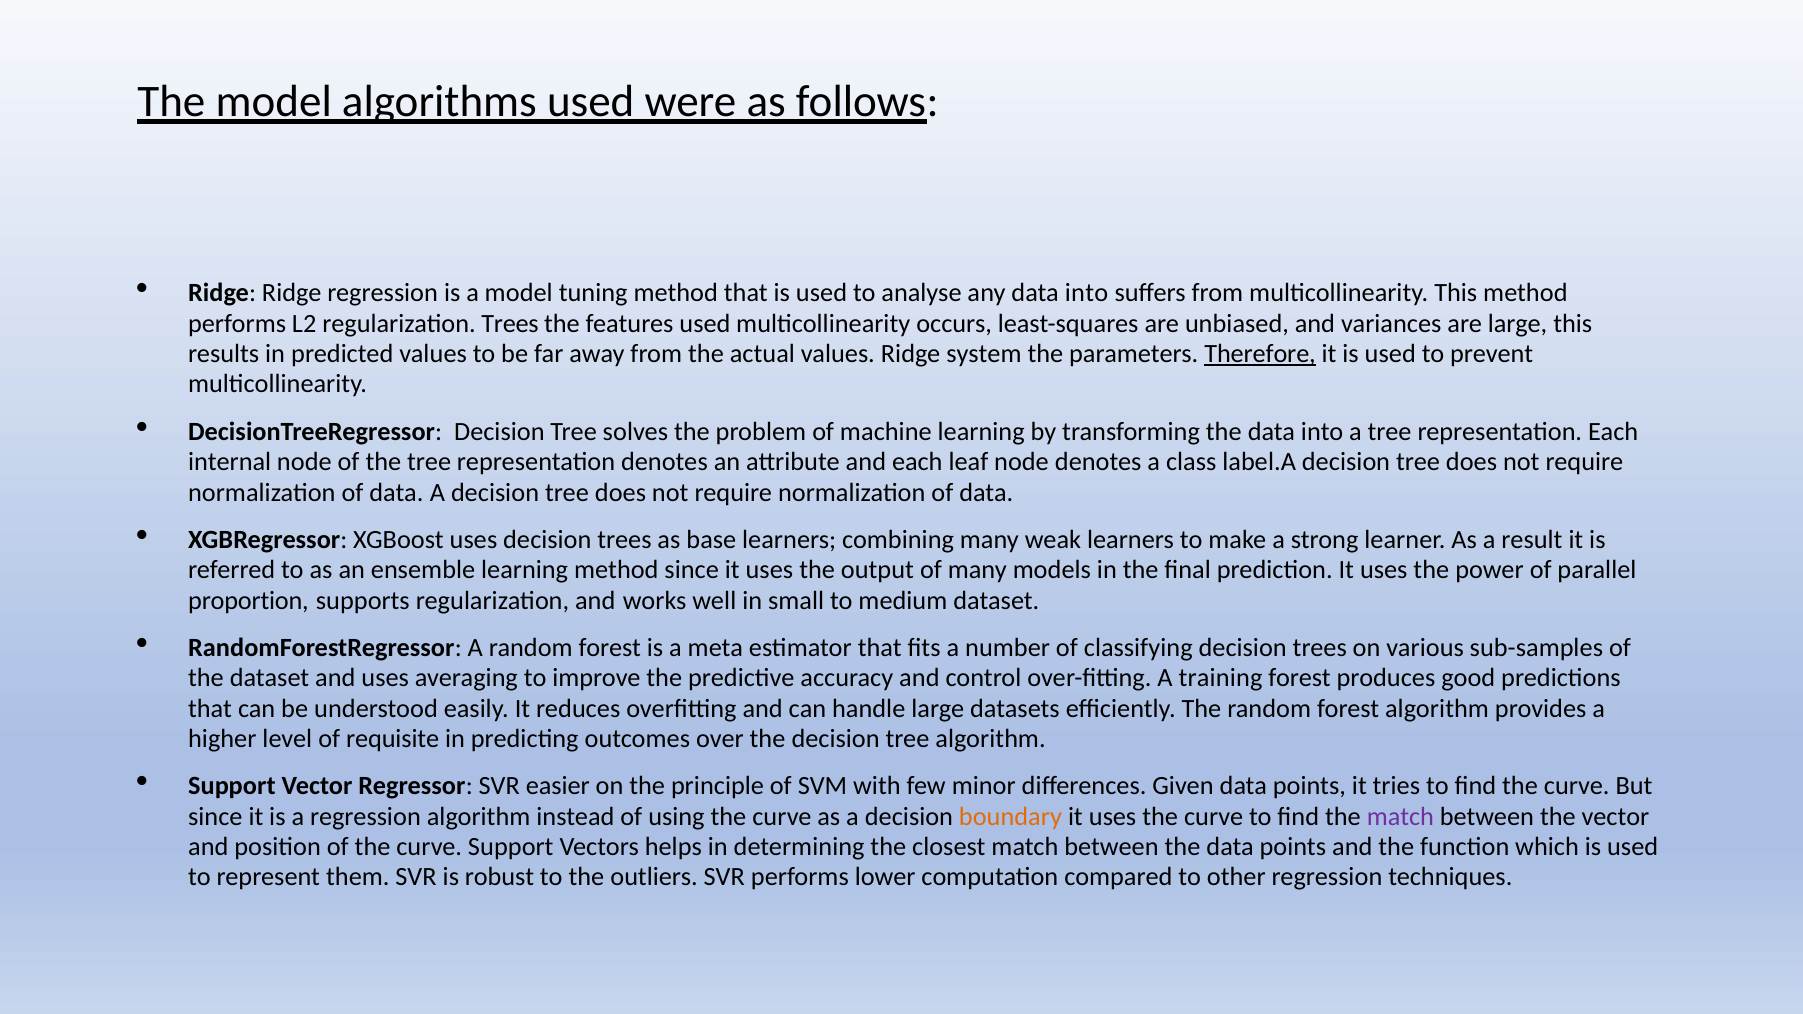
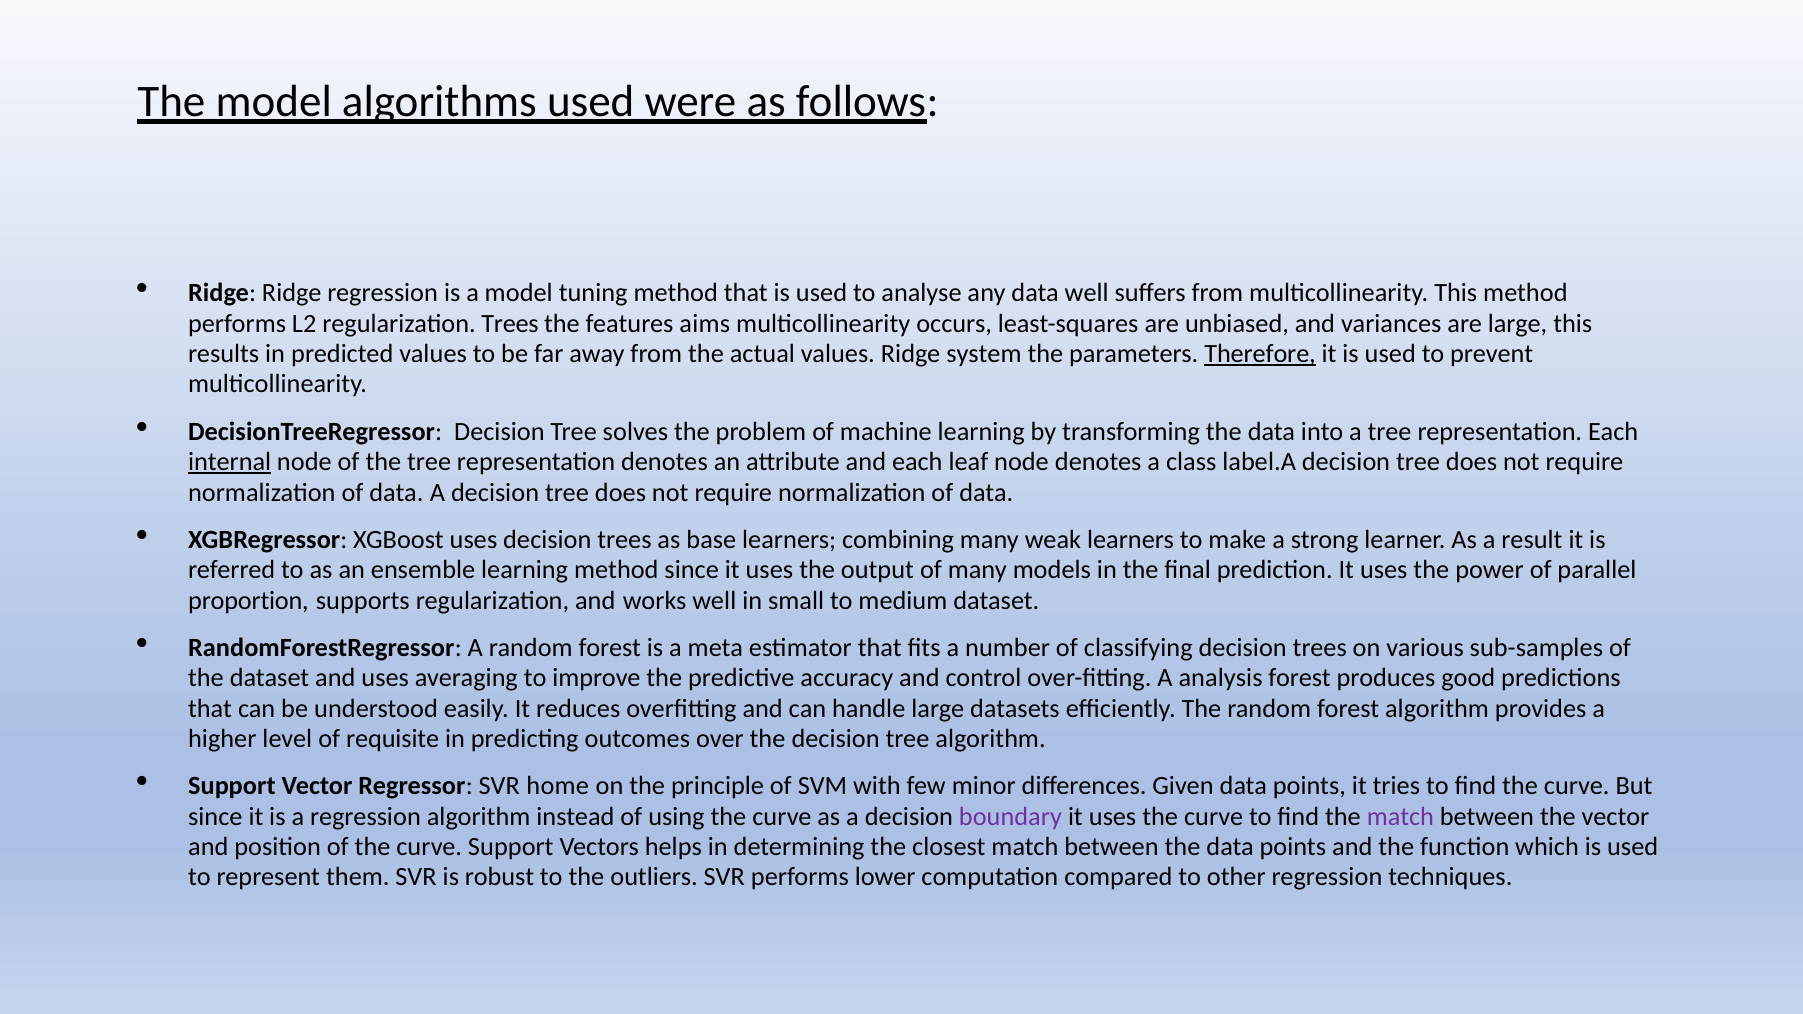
any data into: into -> well (1087, 293)
features used: used -> aims (705, 324)
internal underline: none -> present (230, 462)
training: training -> analysis (1221, 678)
easier: easier -> home (558, 786)
boundary colour: orange -> purple (1010, 817)
